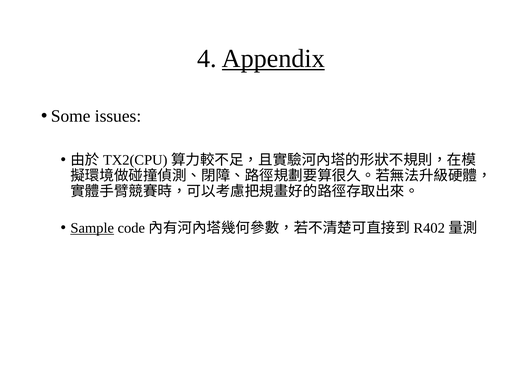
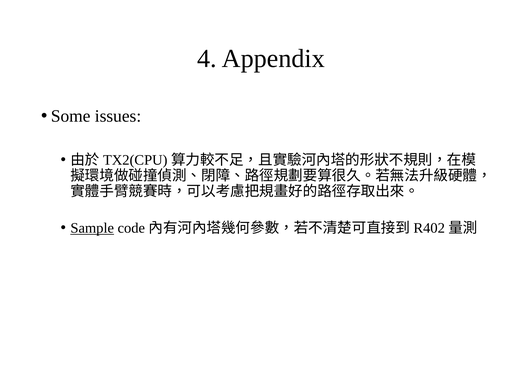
Appendix underline: present -> none (273, 58)
